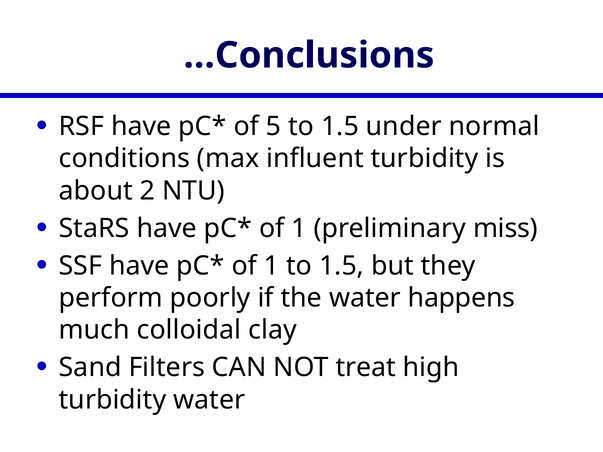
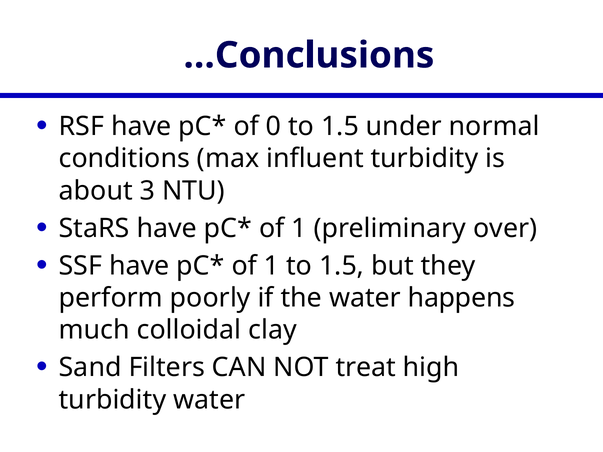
5: 5 -> 0 (274, 126)
2: 2 -> 3 (147, 191)
miss: miss -> over (505, 228)
